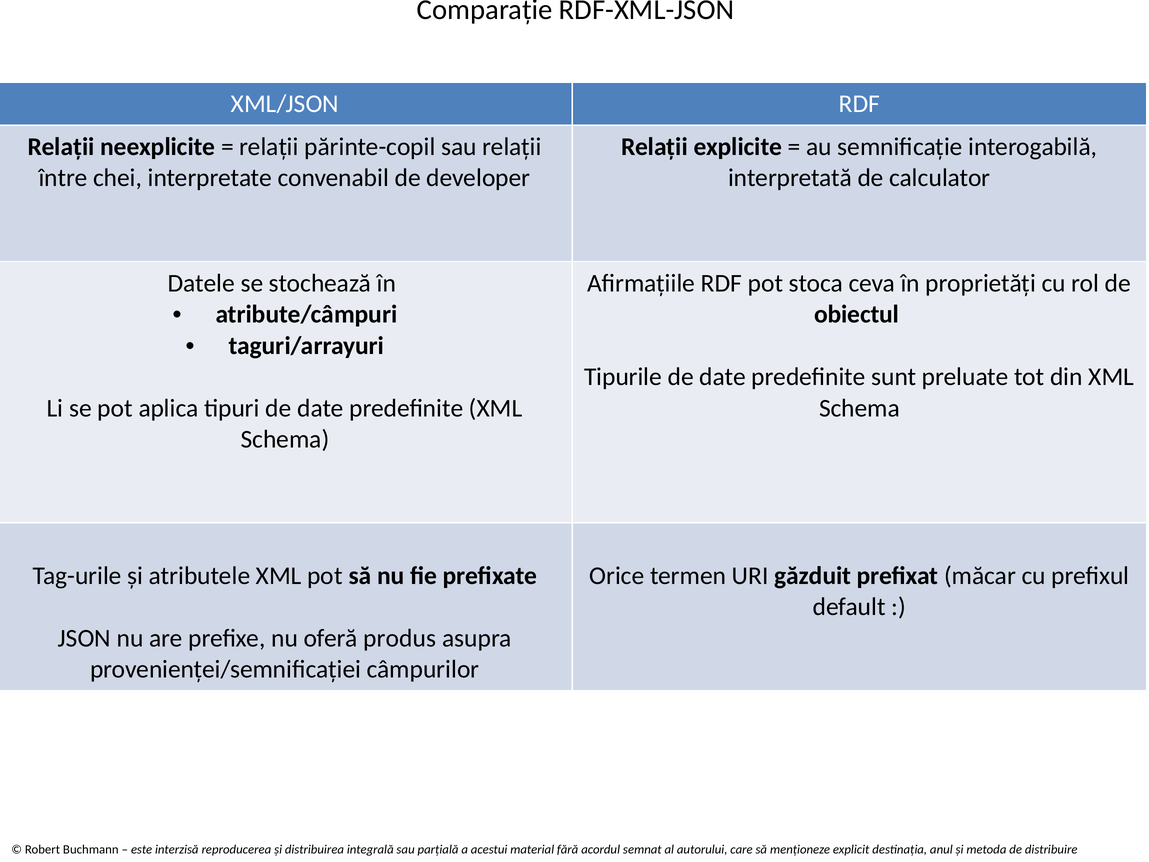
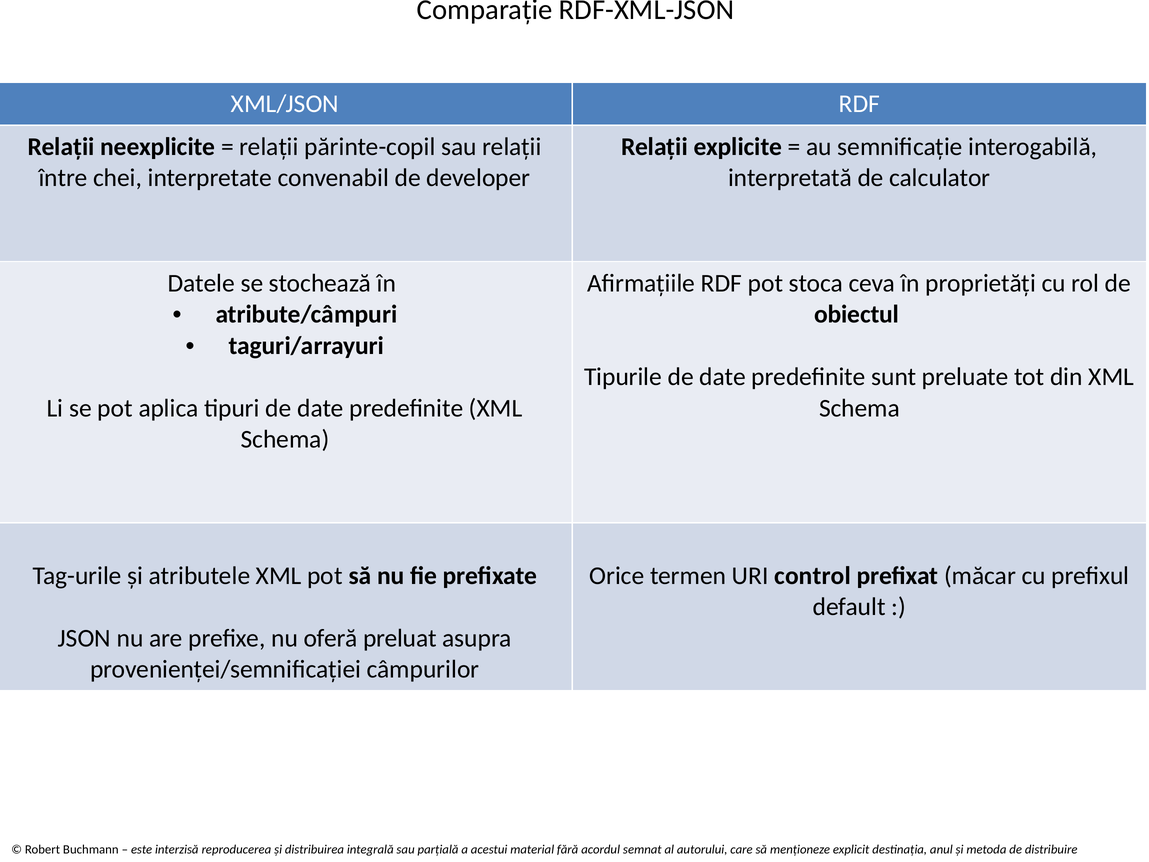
găzduit: găzduit -> control (813, 576)
produs: produs -> preluat (400, 638)
